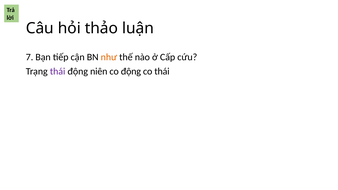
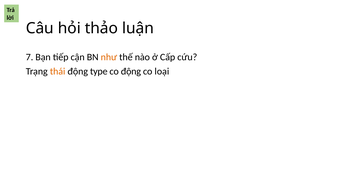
thái colour: purple -> orange (58, 71)
niên: niên -> type (99, 71)
co thái: thái -> loại (162, 71)
